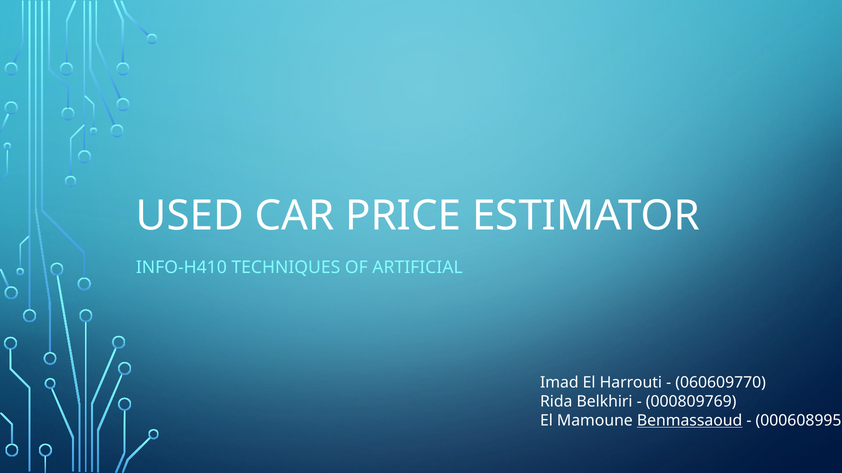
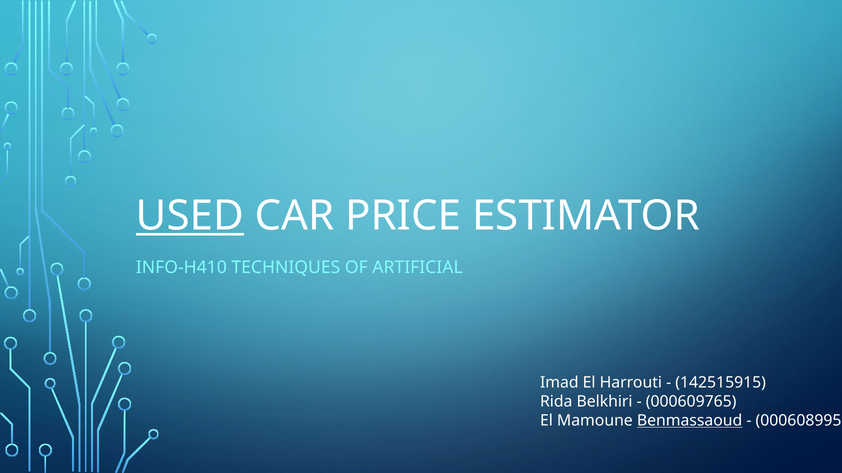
USED underline: none -> present (190, 216)
060609770: 060609770 -> 142515915 (721, 383)
000809769: 000809769 -> 000609765 (691, 402)
